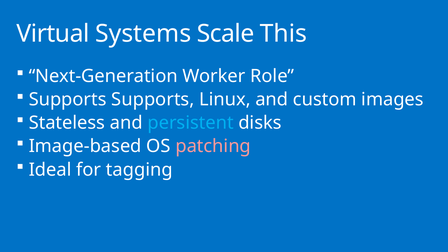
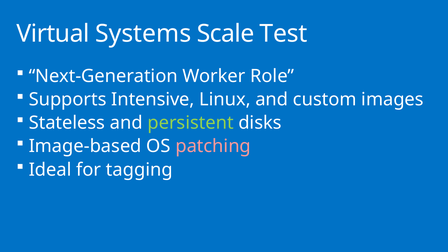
This: This -> Test (284, 34)
Supports Supports: Supports -> Intensive (153, 99)
persistent colour: light blue -> light green (191, 123)
